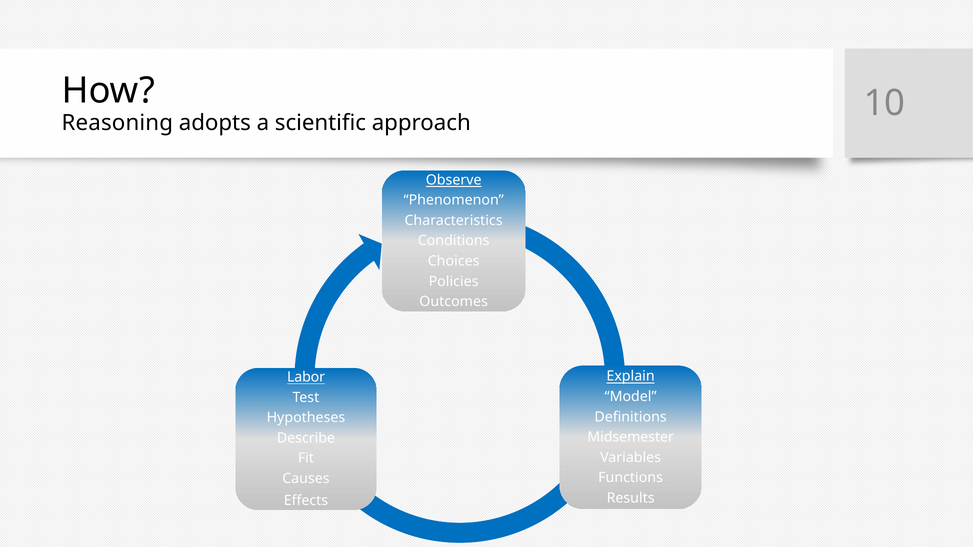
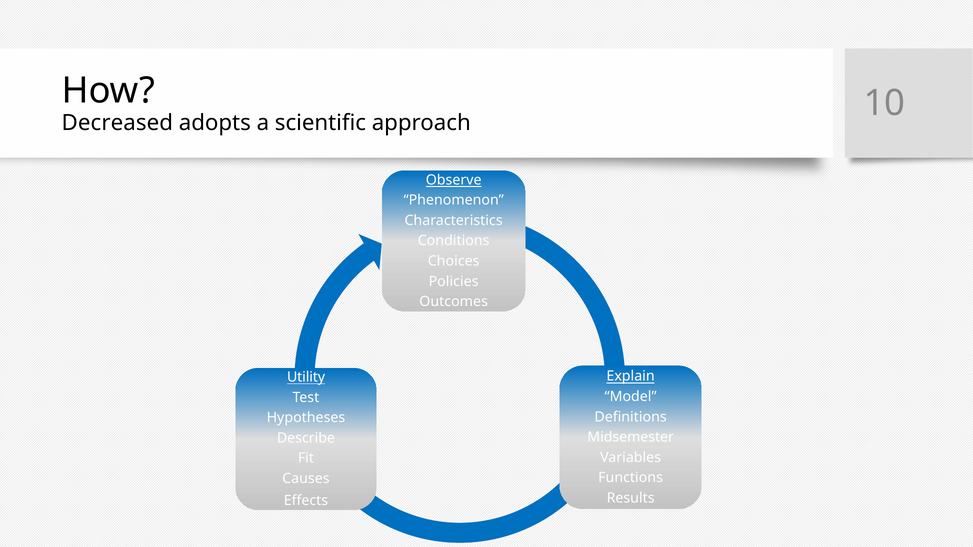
Reasoning: Reasoning -> Decreased (117, 123)
Labor: Labor -> Utility (306, 377)
